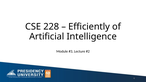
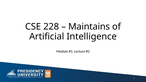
Efficiently: Efficiently -> Maintains (89, 27)
